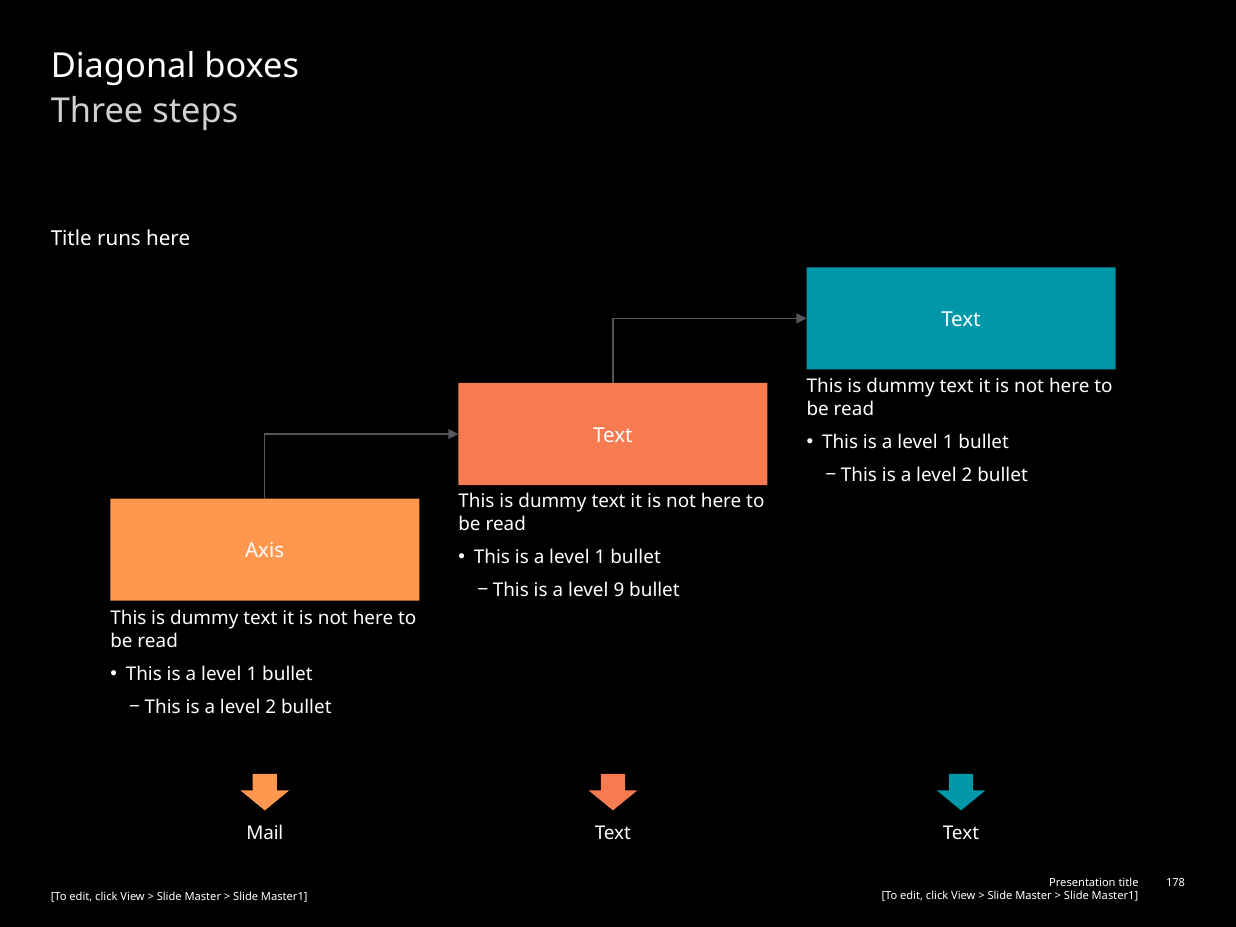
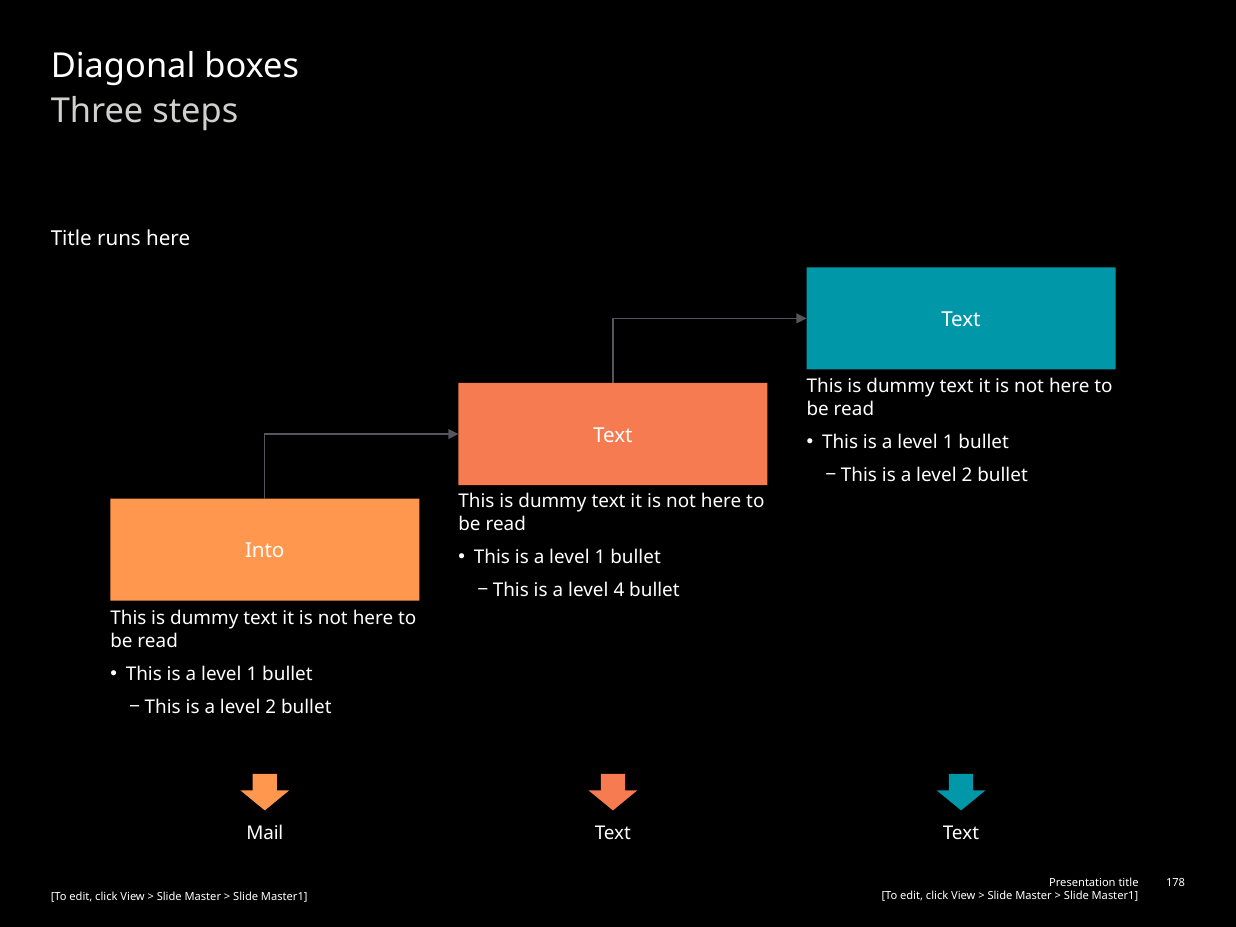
Axis: Axis -> Into (265, 551)
9: 9 -> 4 (619, 590)
